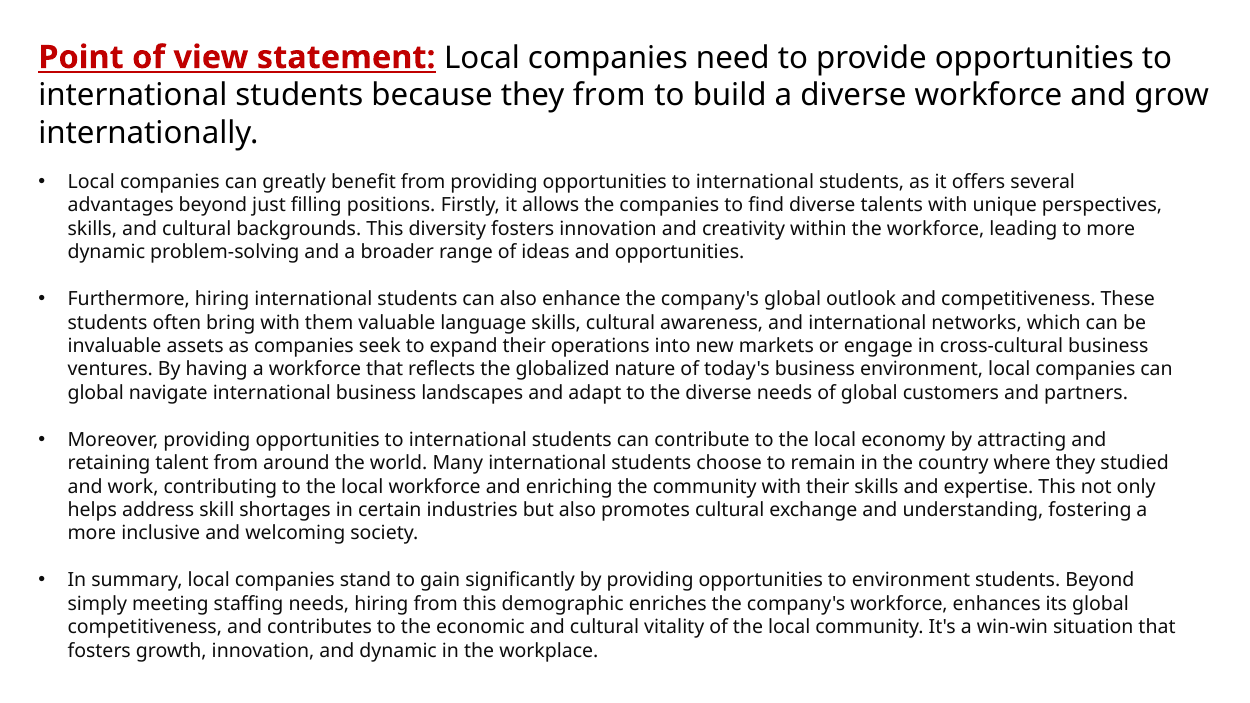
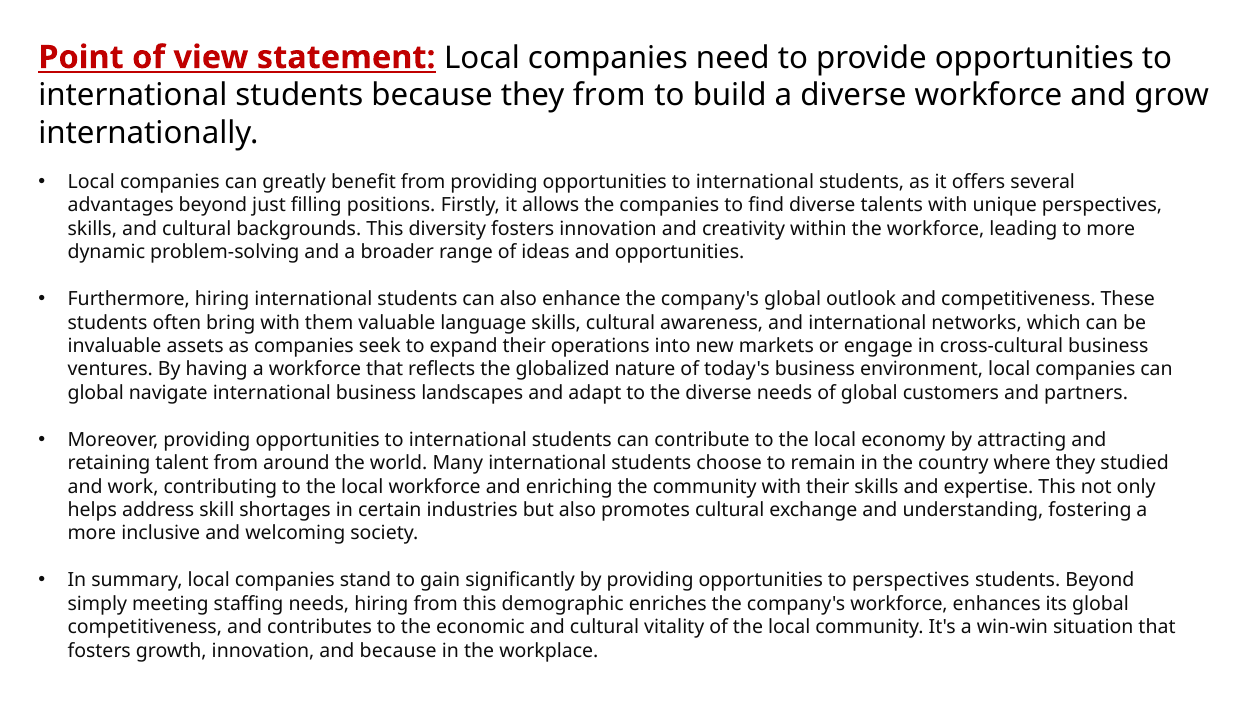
to environment: environment -> perspectives (911, 580)
and dynamic: dynamic -> because (398, 651)
